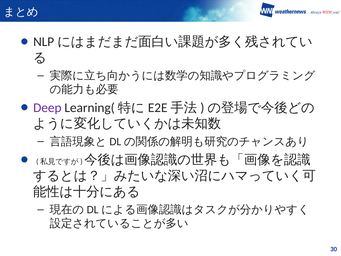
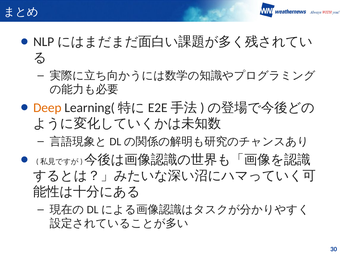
Deep colour: purple -> orange (47, 108)
